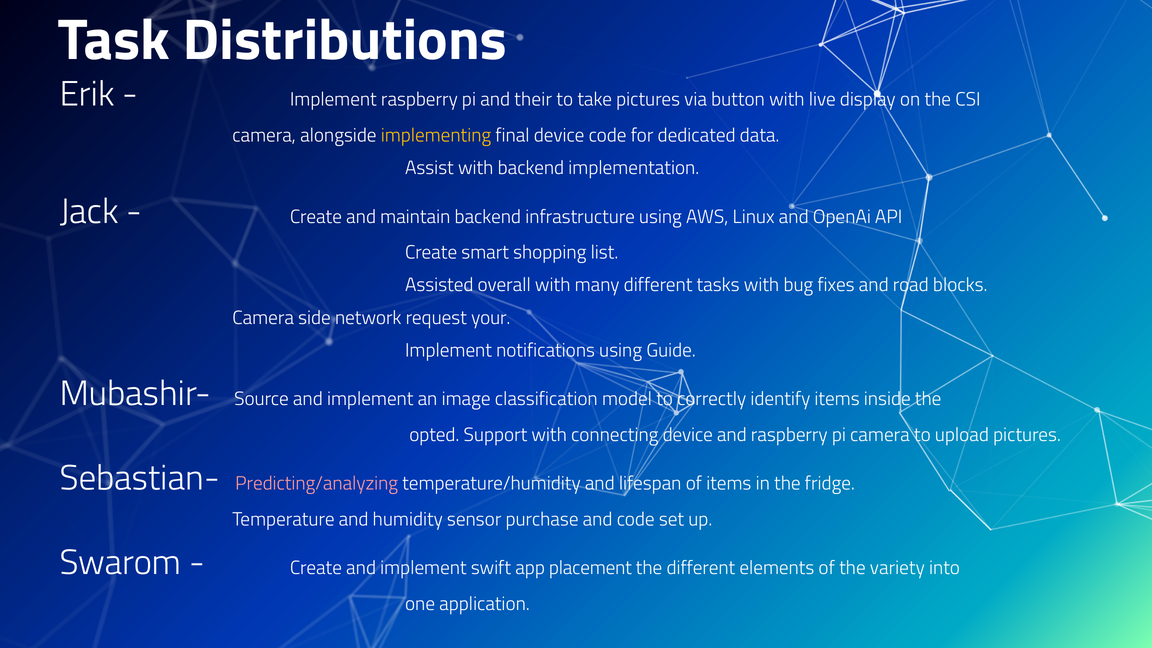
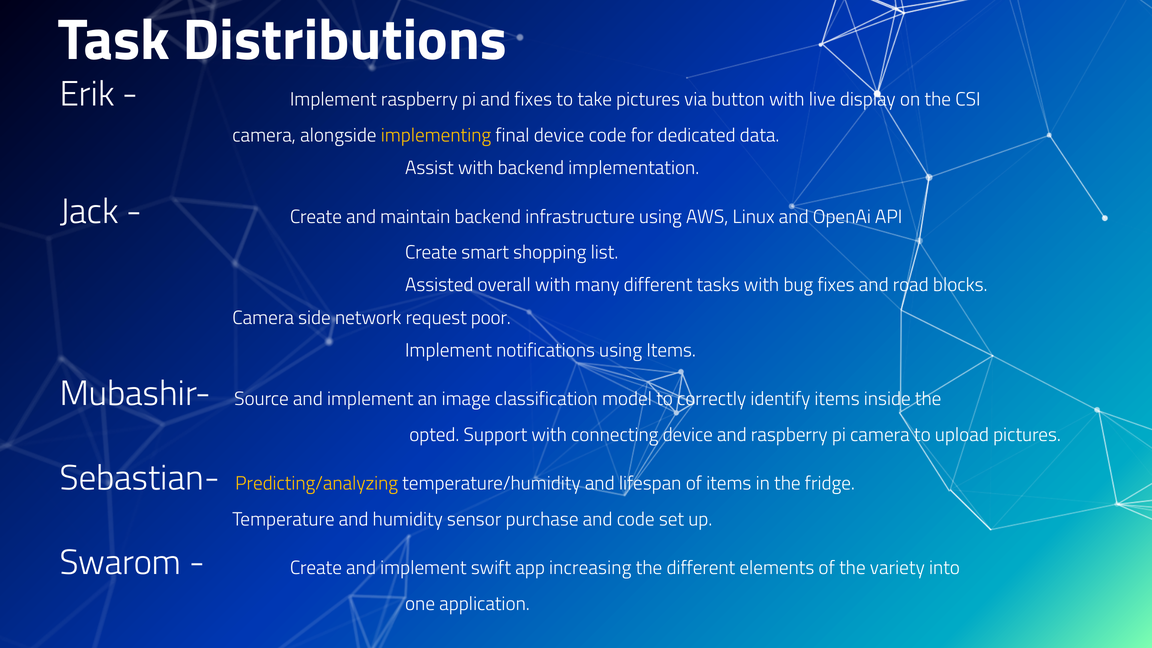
and their: their -> fixes (533, 100)
your: your -> poor (491, 318)
using Guide: Guide -> Items (671, 350)
Predicting/analyzing colour: pink -> yellow (317, 484)
placement: placement -> increasing (590, 568)
